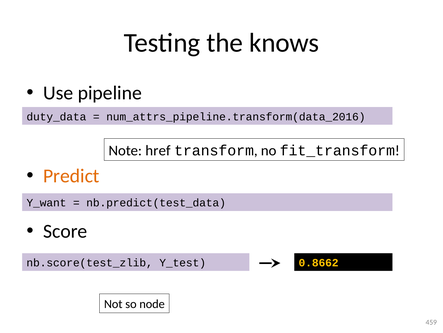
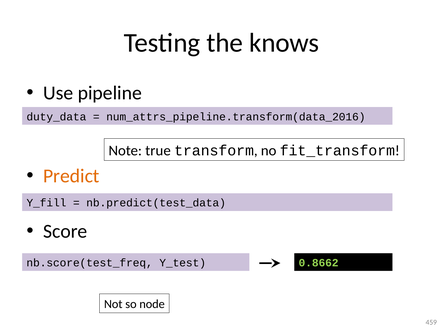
href: href -> true (158, 150)
Y_want: Y_want -> Y_fill (46, 202)
nb.score(test_zlib: nb.score(test_zlib -> nb.score(test_freq (90, 262)
0.8662 colour: yellow -> light green (319, 262)
